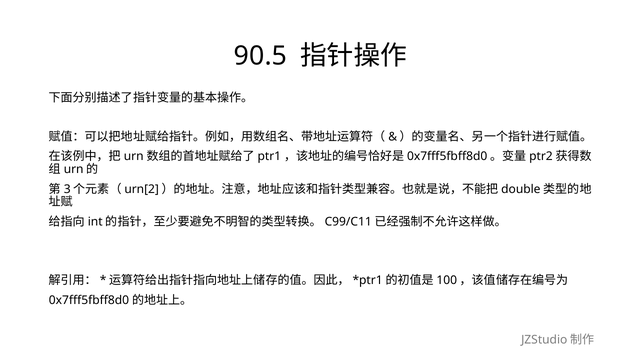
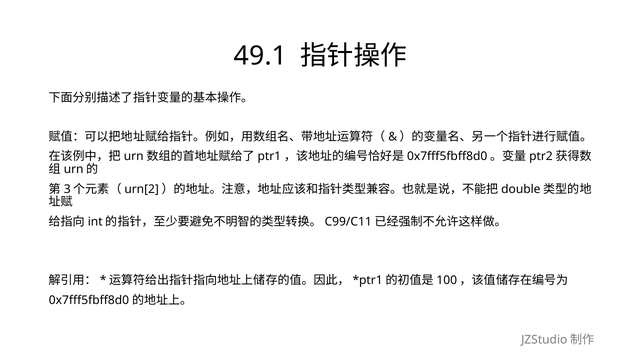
90.5: 90.5 -> 49.1 (260, 56)
